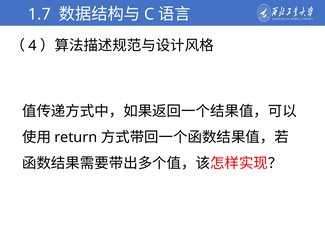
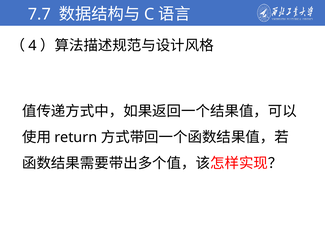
1.7: 1.7 -> 7.7 (39, 14)
